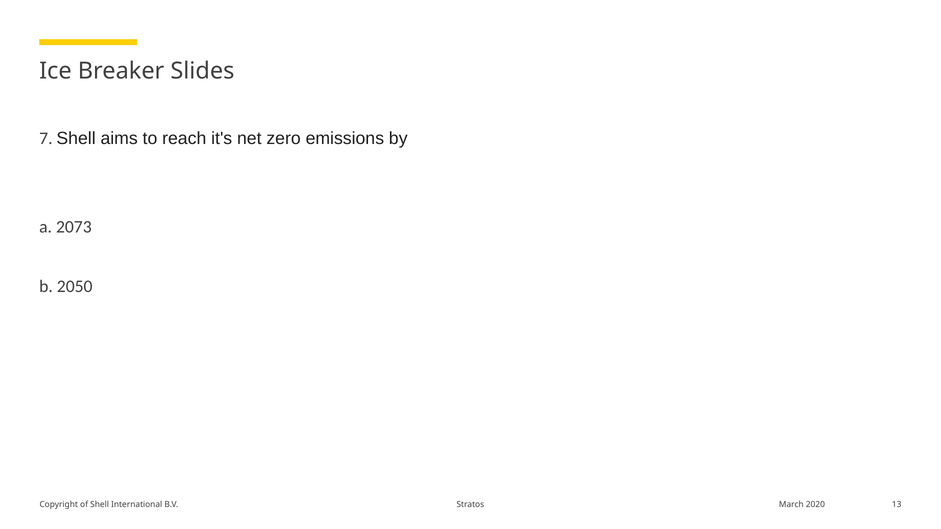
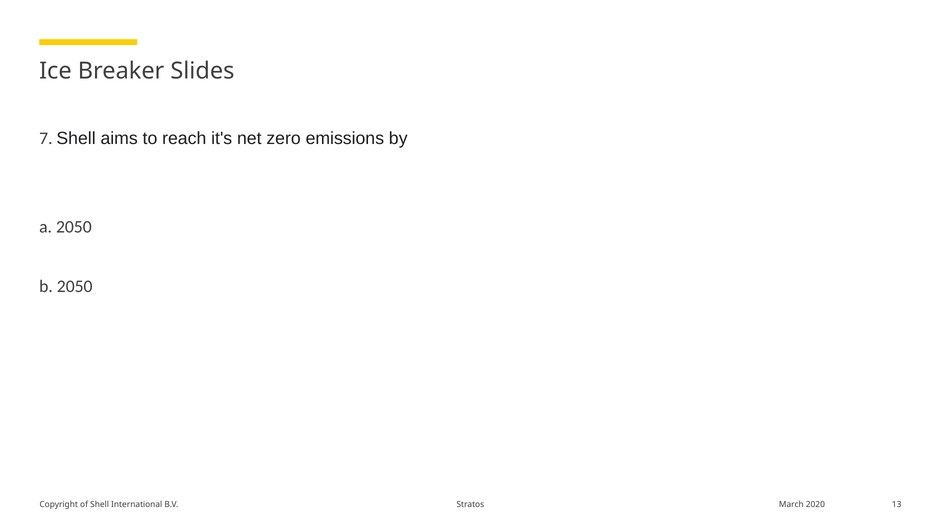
a 2073: 2073 -> 2050 (74, 227)
